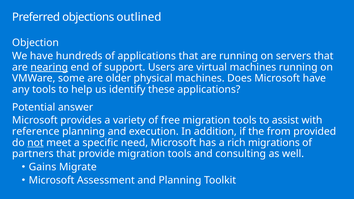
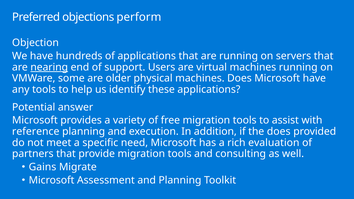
outlined: outlined -> perform (139, 17)
the from: from -> does (279, 132)
not underline: present -> none (35, 143)
migrations: migrations -> evaluation (274, 143)
